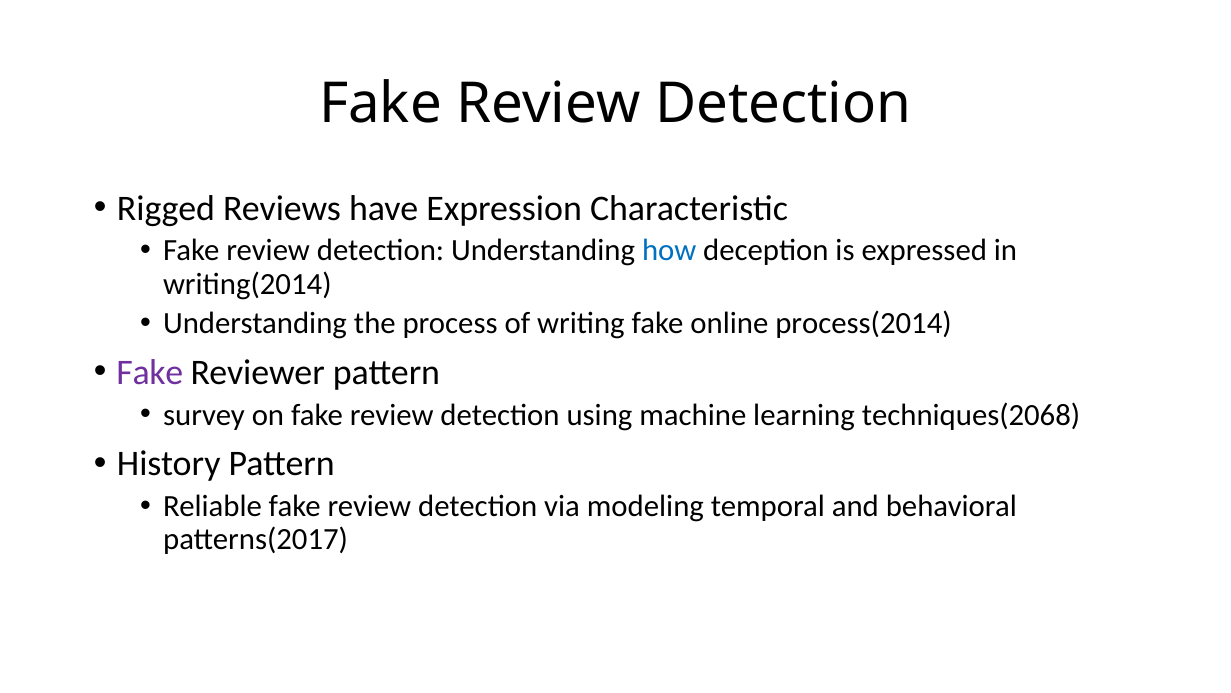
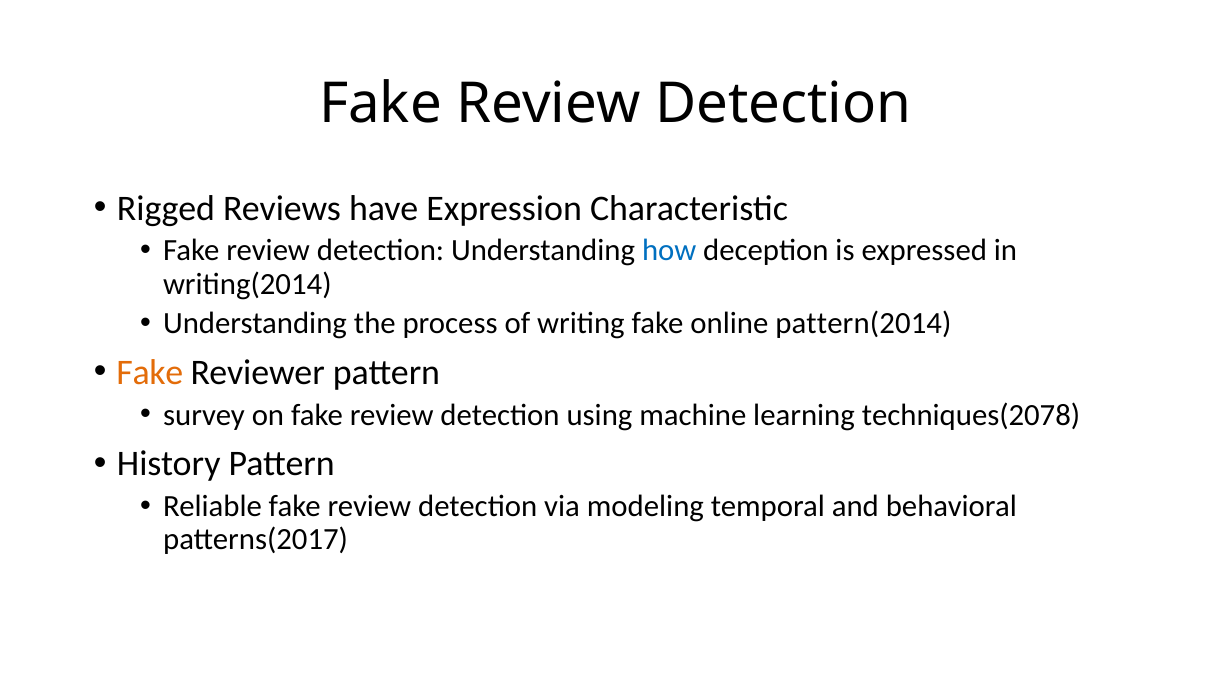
process(2014: process(2014 -> pattern(2014 (863, 323)
Fake colour: purple -> orange (150, 372)
techniques(2068: techniques(2068 -> techniques(2078 (971, 415)
